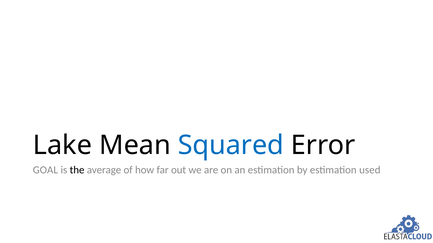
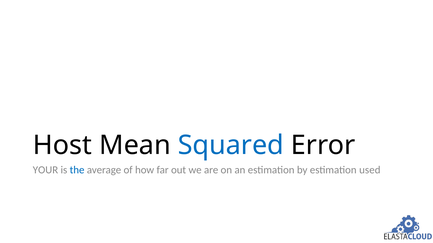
Lake: Lake -> Host (62, 146)
GOAL: GOAL -> YOUR (45, 170)
the colour: black -> blue (77, 170)
